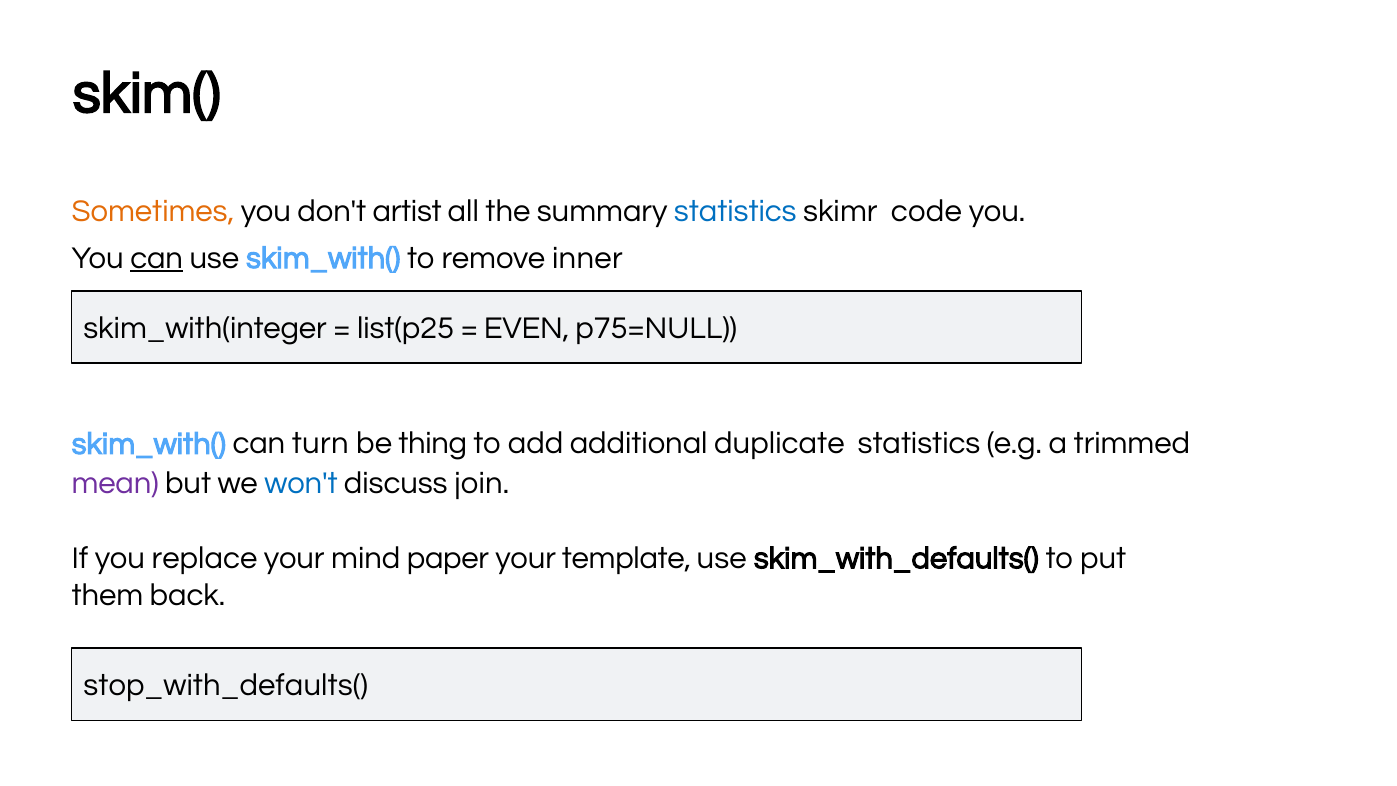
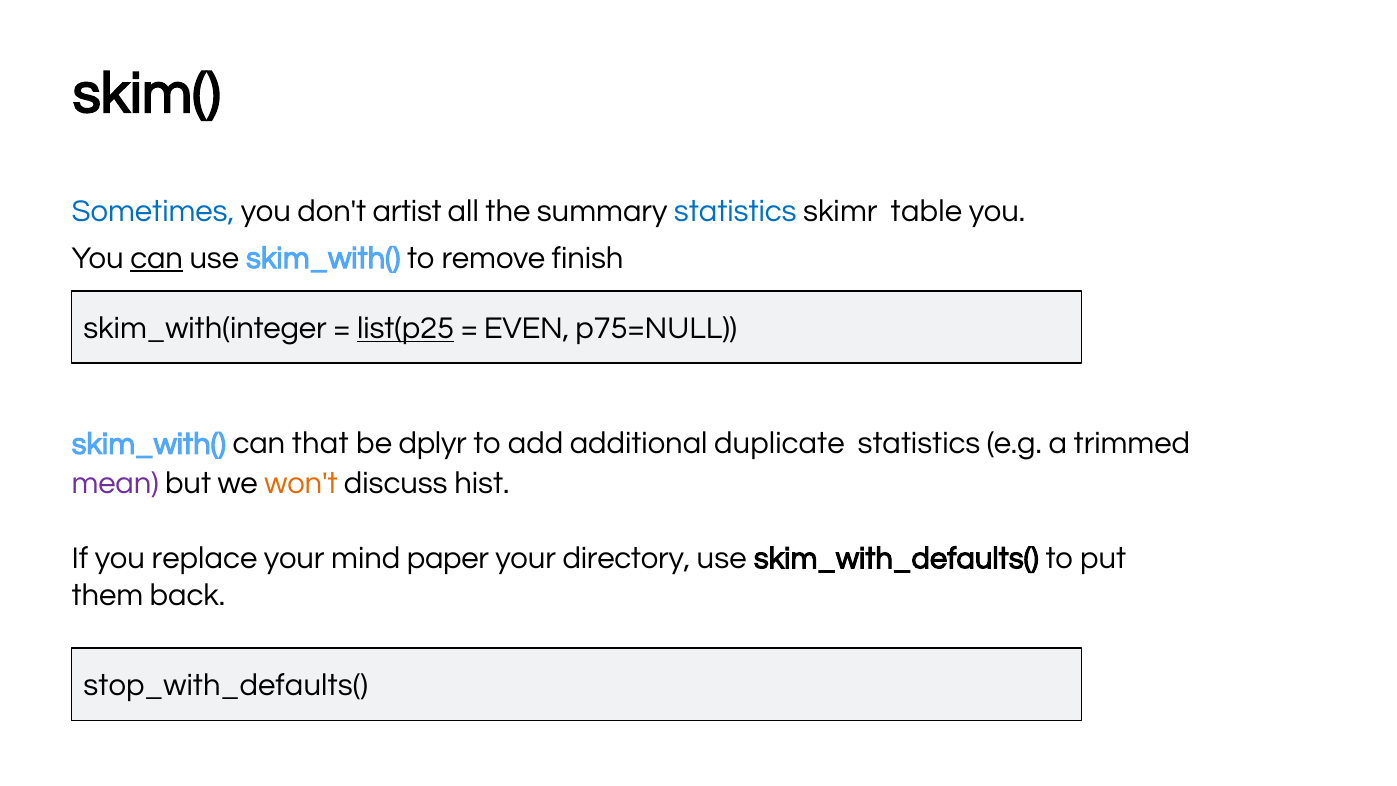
Sometimes colour: orange -> blue (153, 211)
code: code -> table (926, 211)
inner: inner -> finish (588, 258)
list(p25 underline: none -> present (406, 328)
turn: turn -> that (320, 444)
thing: thing -> dplyr (433, 444)
won't colour: blue -> orange (301, 483)
join: join -> hist (482, 483)
template: template -> directory (627, 558)
